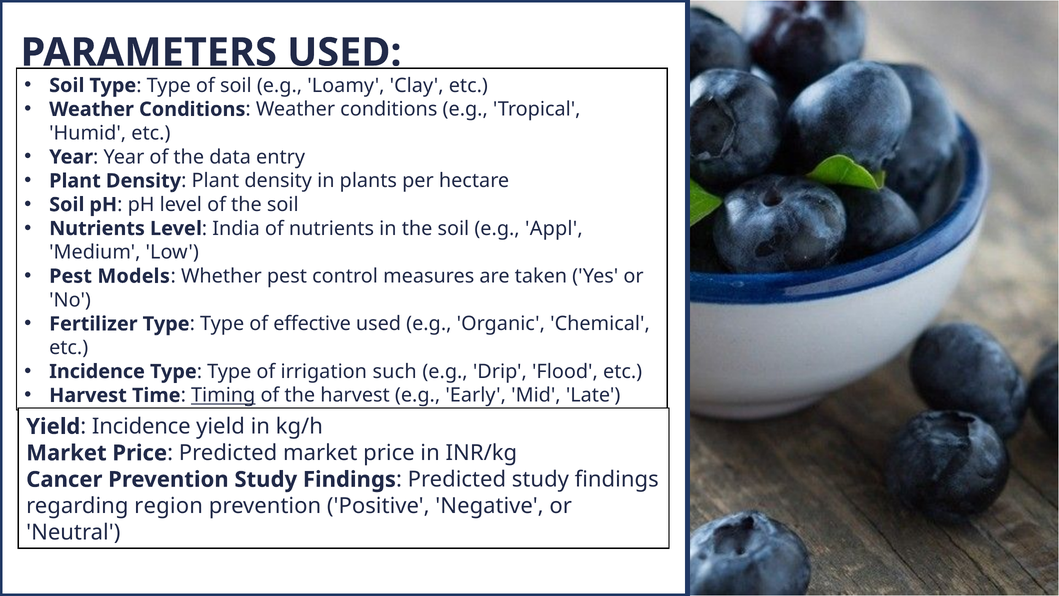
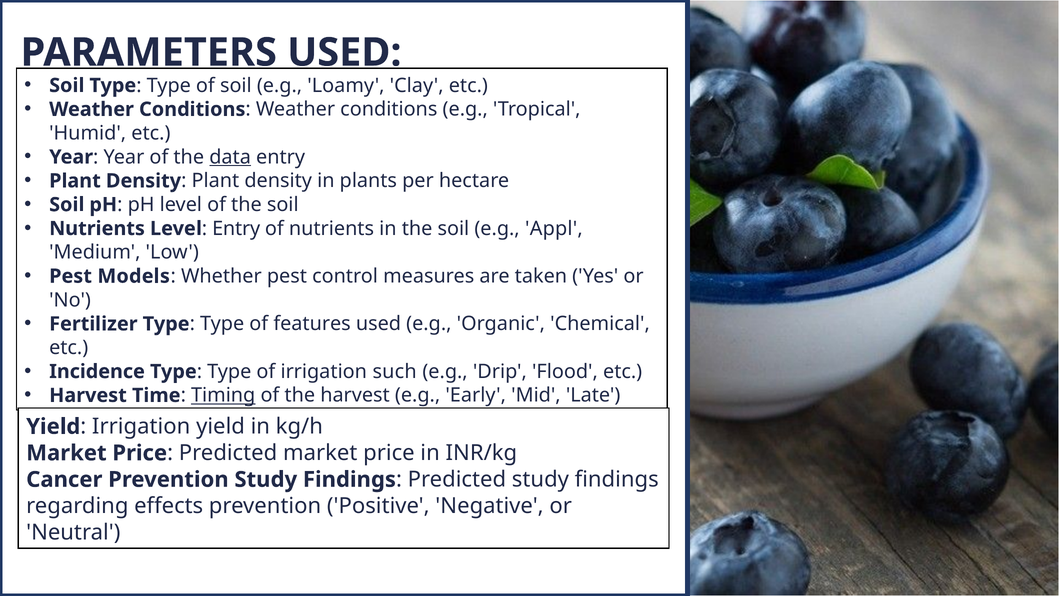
data underline: none -> present (230, 157)
India: India -> Entry (236, 228)
effective: effective -> features (312, 324)
Incidence: Incidence -> Irrigation (141, 426)
region: region -> effects (169, 506)
